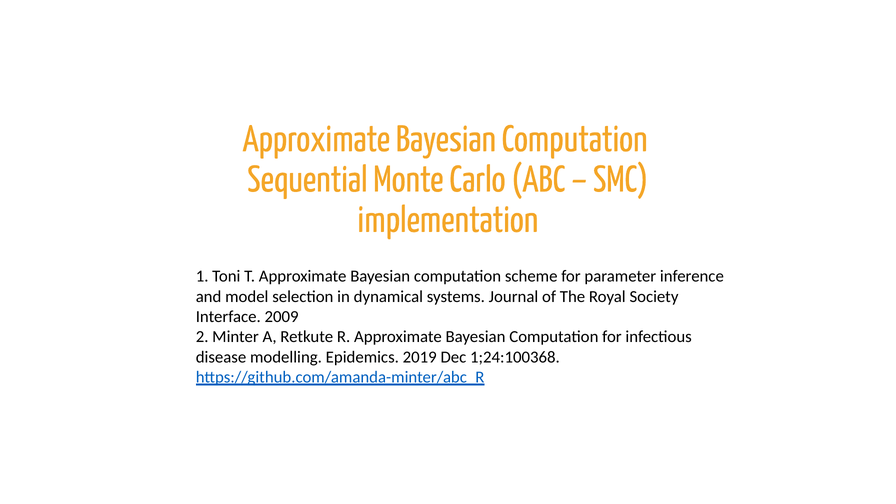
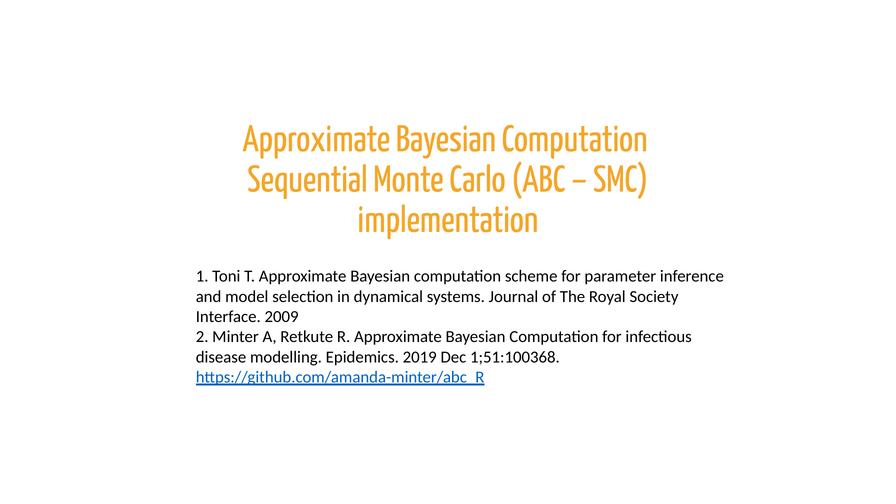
1;24:100368: 1;24:100368 -> 1;51:100368 (515, 357)
